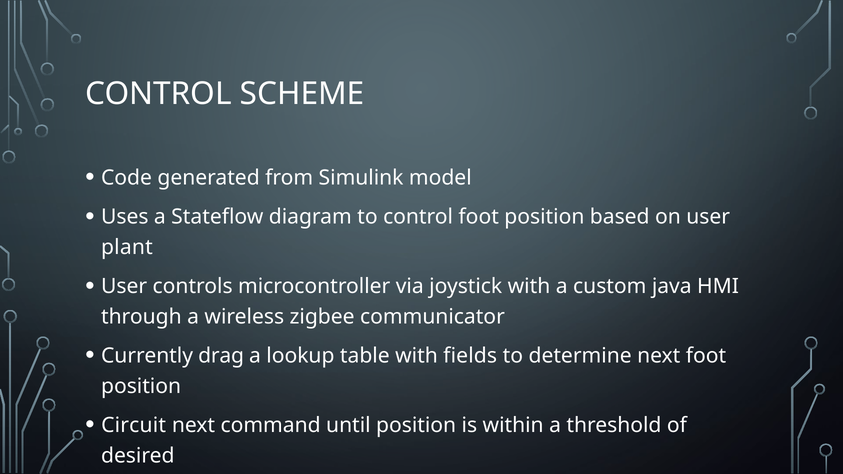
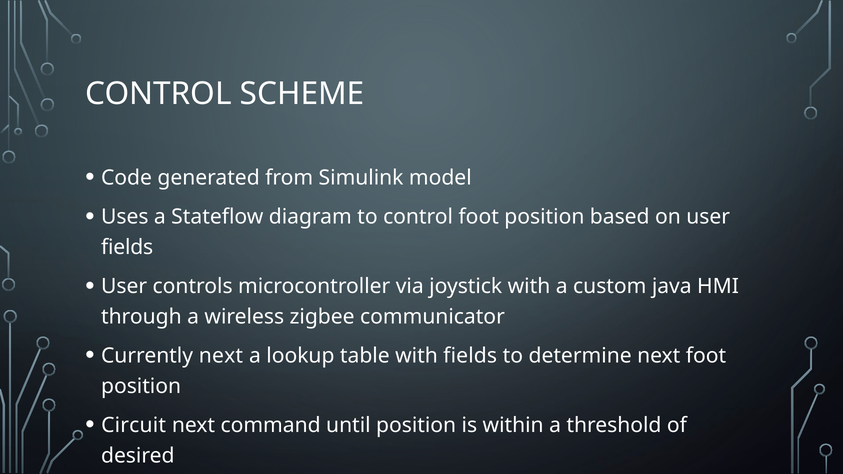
plant: plant -> fields (127, 247)
Currently drag: drag -> next (221, 356)
